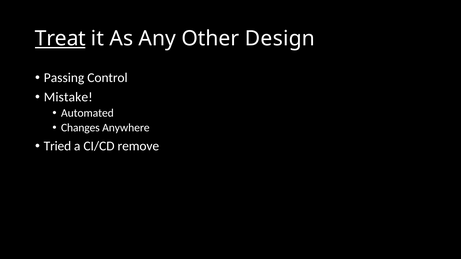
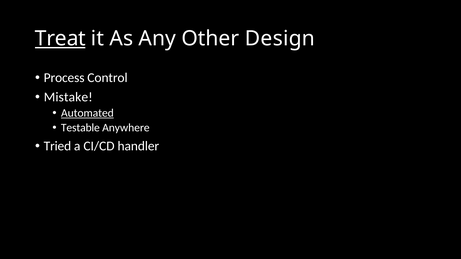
Passing: Passing -> Process (64, 78)
Automated underline: none -> present (87, 113)
Changes: Changes -> Testable (80, 128)
remove: remove -> handler (138, 146)
